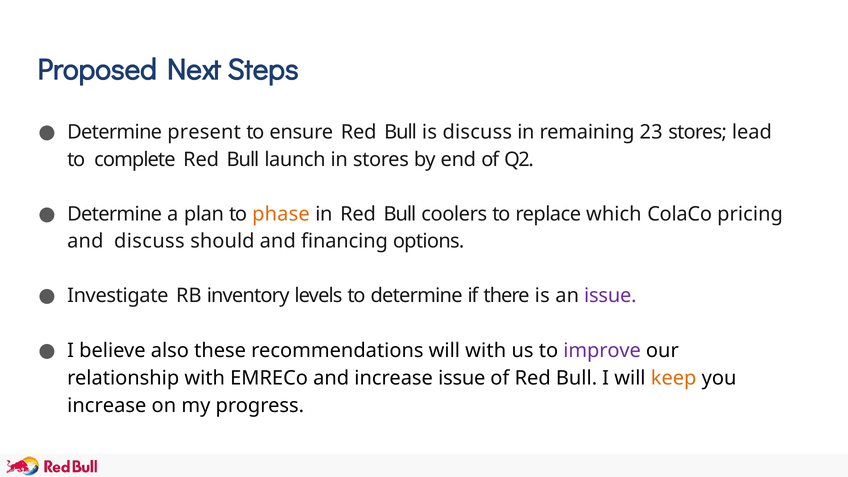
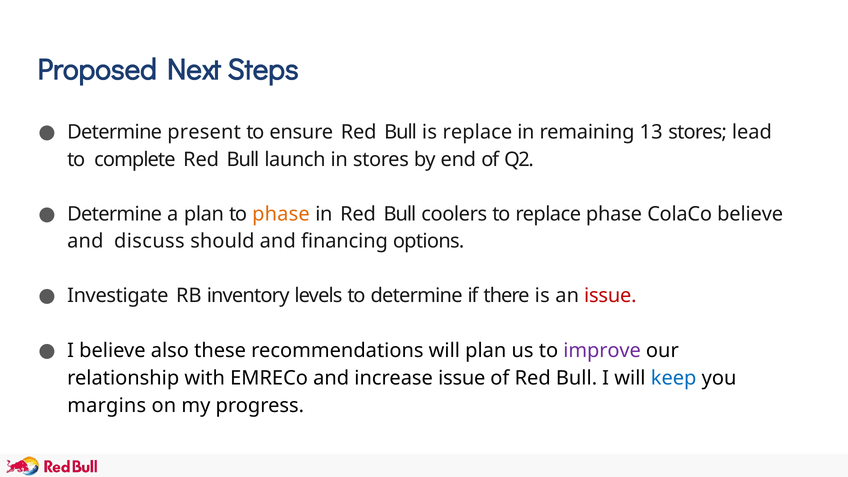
is discuss: discuss -> replace (477, 132)
23: 23 -> 13 (651, 132)
replace which: which -> phase (614, 214)
ColaCo pricing: pricing -> believe (750, 214)
issue colour: purple -> red (610, 296)
will with: with -> plan (486, 351)
keep colour: orange -> blue (674, 378)
increase: increase -> margins (107, 405)
